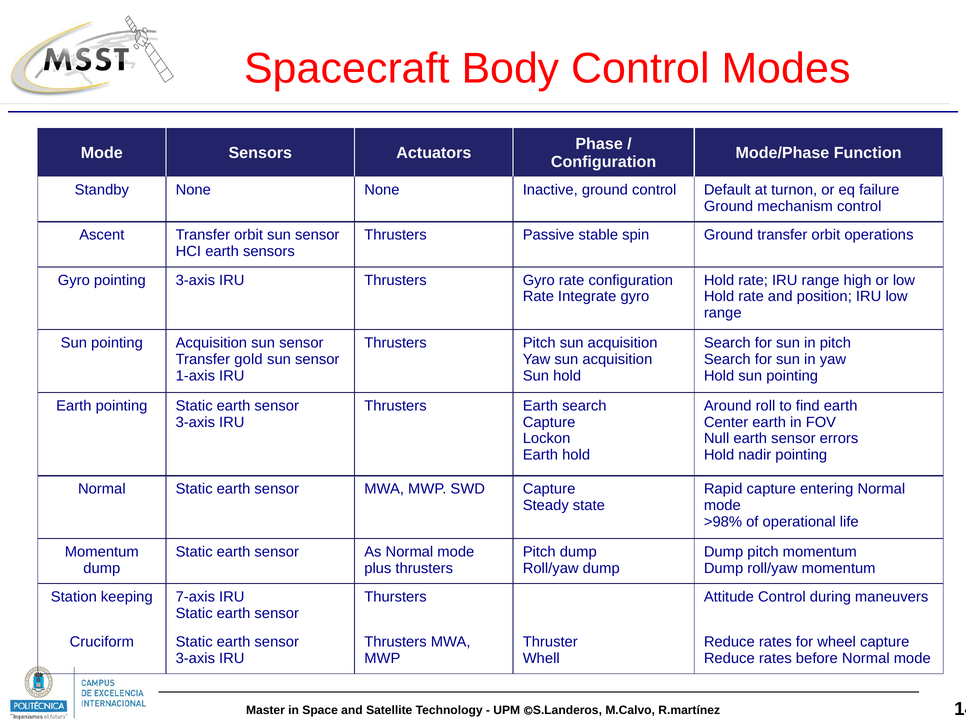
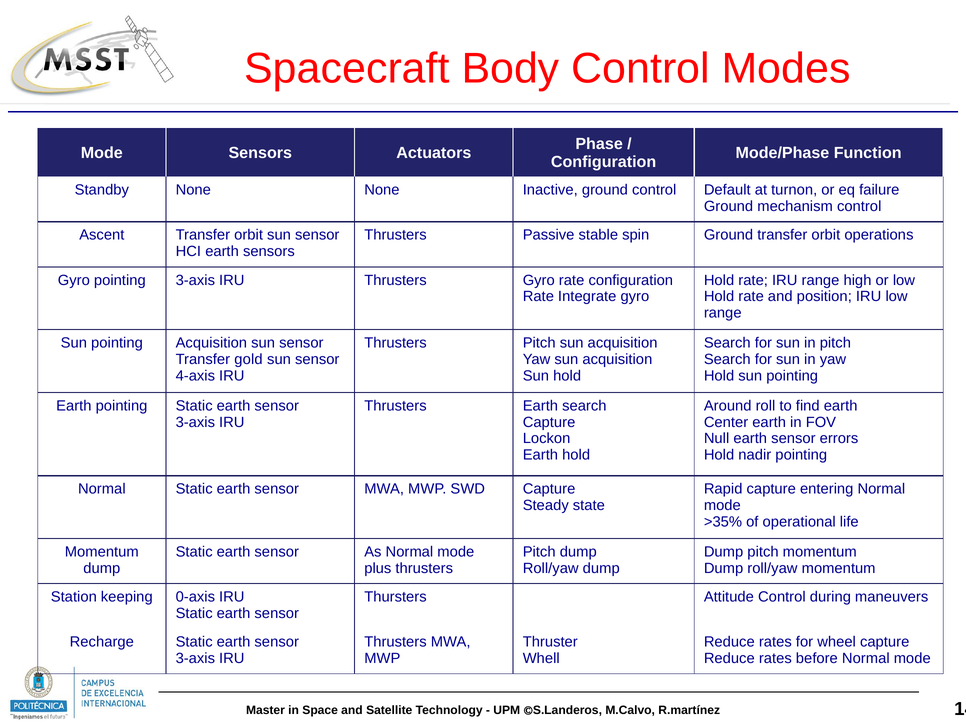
1-axis: 1-axis -> 4-axis (195, 376)
>98%: >98% -> >35% (723, 521)
7-axis: 7-axis -> 0-axis (195, 596)
Cruciform: Cruciform -> Recharge (102, 642)
